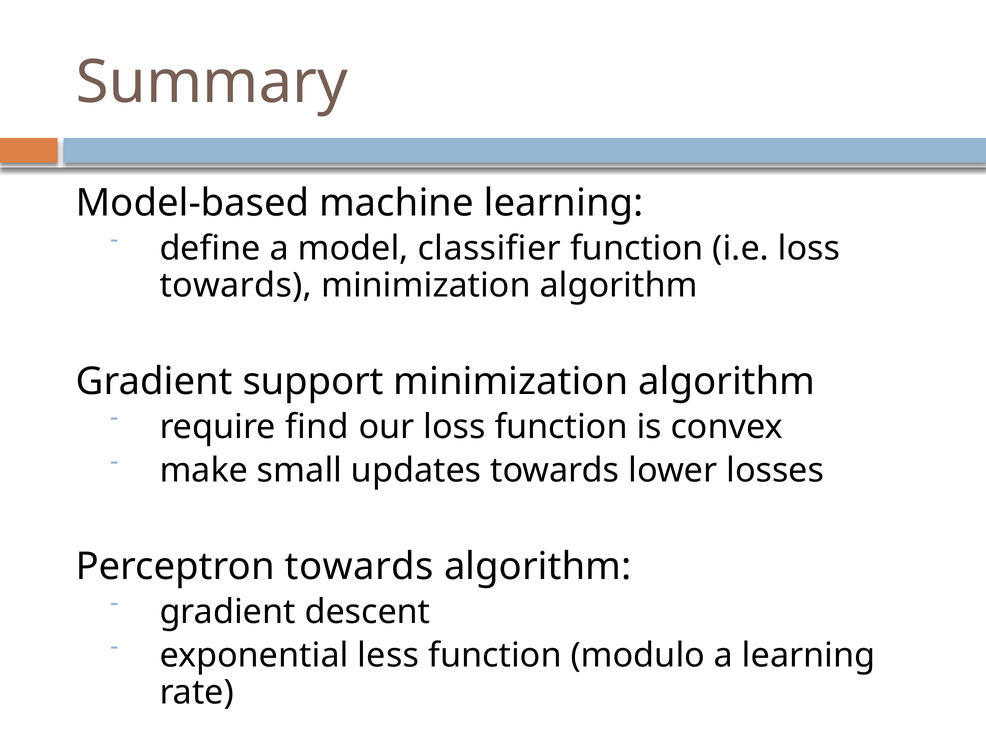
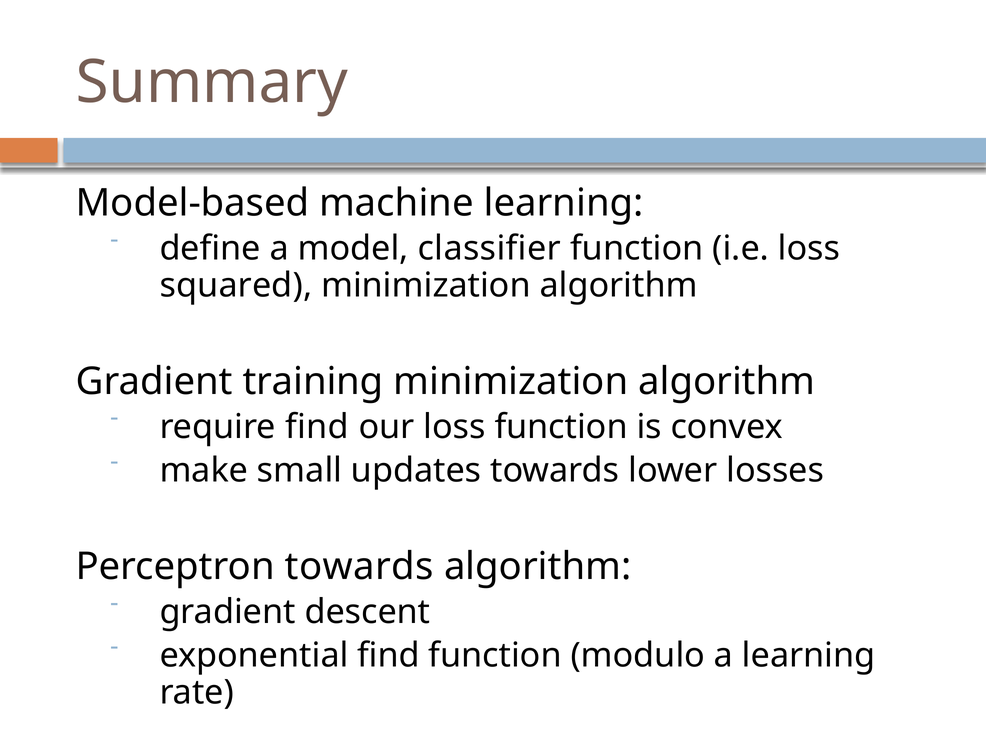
towards: towards -> squared (236, 285)
support: support -> training (313, 382)
exponential less: less -> find (389, 656)
